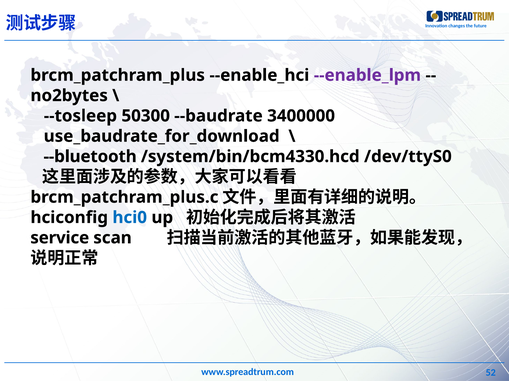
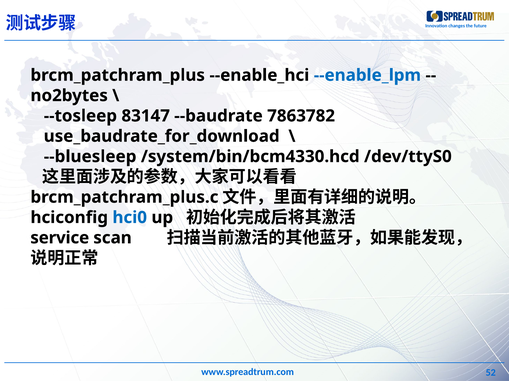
--enable_lpm colour: purple -> blue (367, 75)
50300: 50300 -> 83147 (146, 116)
3400000: 3400000 -> 7863782 (301, 116)
--bluetooth: --bluetooth -> --bluesleep (90, 157)
